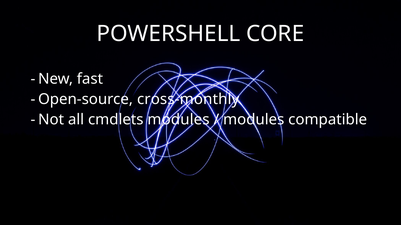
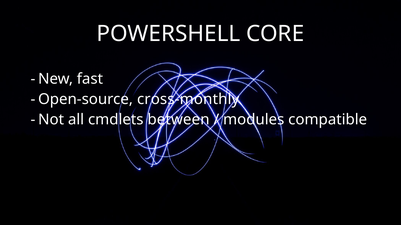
cmdlets modules: modules -> between (178, 120)
